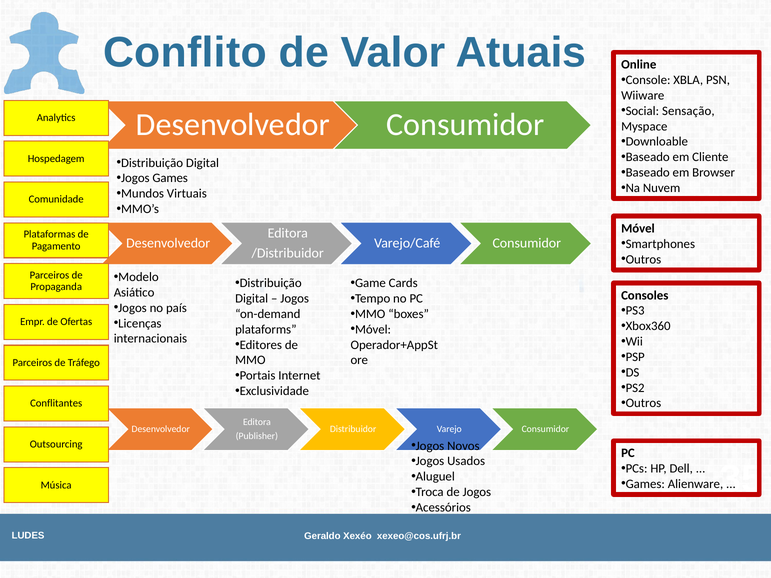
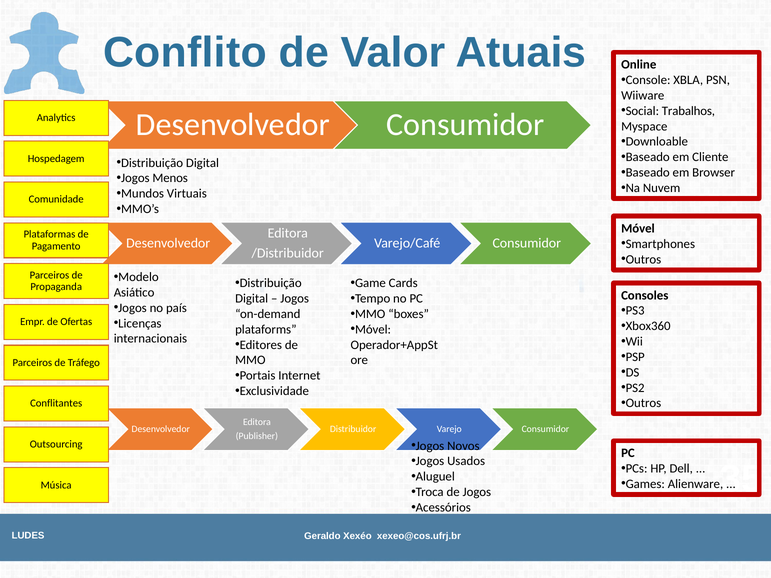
Sensação: Sensação -> Trabalhos (688, 111)
Jogos Games: Games -> Menos (170, 178)
